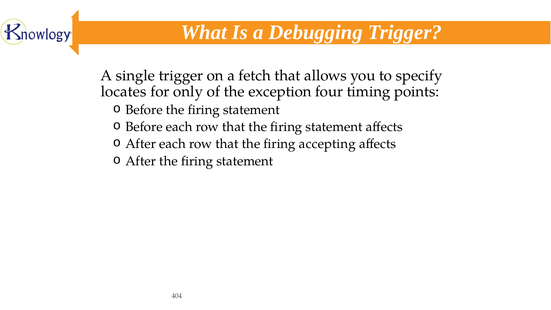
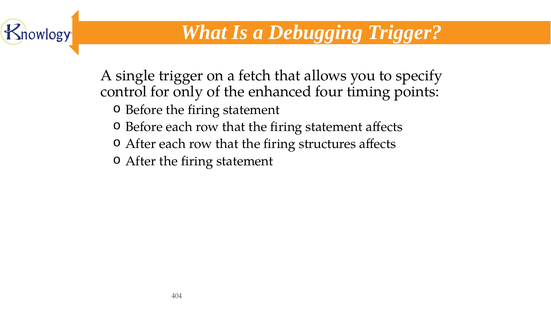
locates: locates -> control (124, 92)
exception: exception -> enhanced (280, 92)
accepting: accepting -> structures (327, 144)
